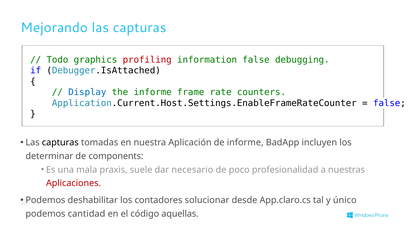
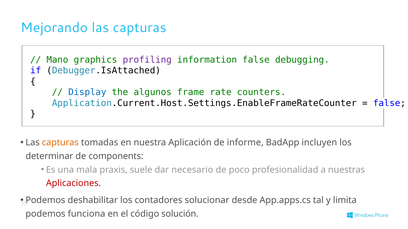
Todo: Todo -> Mano (57, 60)
profiling colour: red -> purple (147, 60)
the informe: informe -> algunos (153, 92)
capturas colour: black -> orange (60, 143)
App.claro.cs: App.claro.cs -> App.apps.cs (285, 201)
único: único -> limita (345, 201)
cantidad: cantidad -> funciona (87, 214)
aquellas: aquellas -> solución (180, 214)
